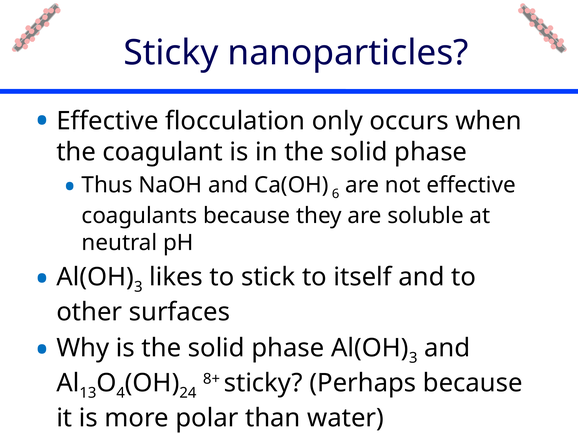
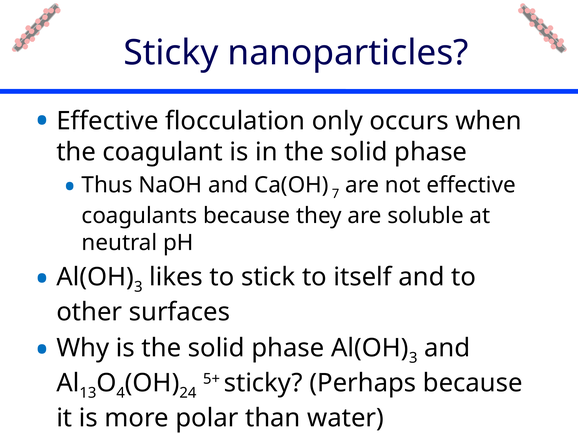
6: 6 -> 7 (336, 194)
8+: 8+ -> 5+ (212, 379)
